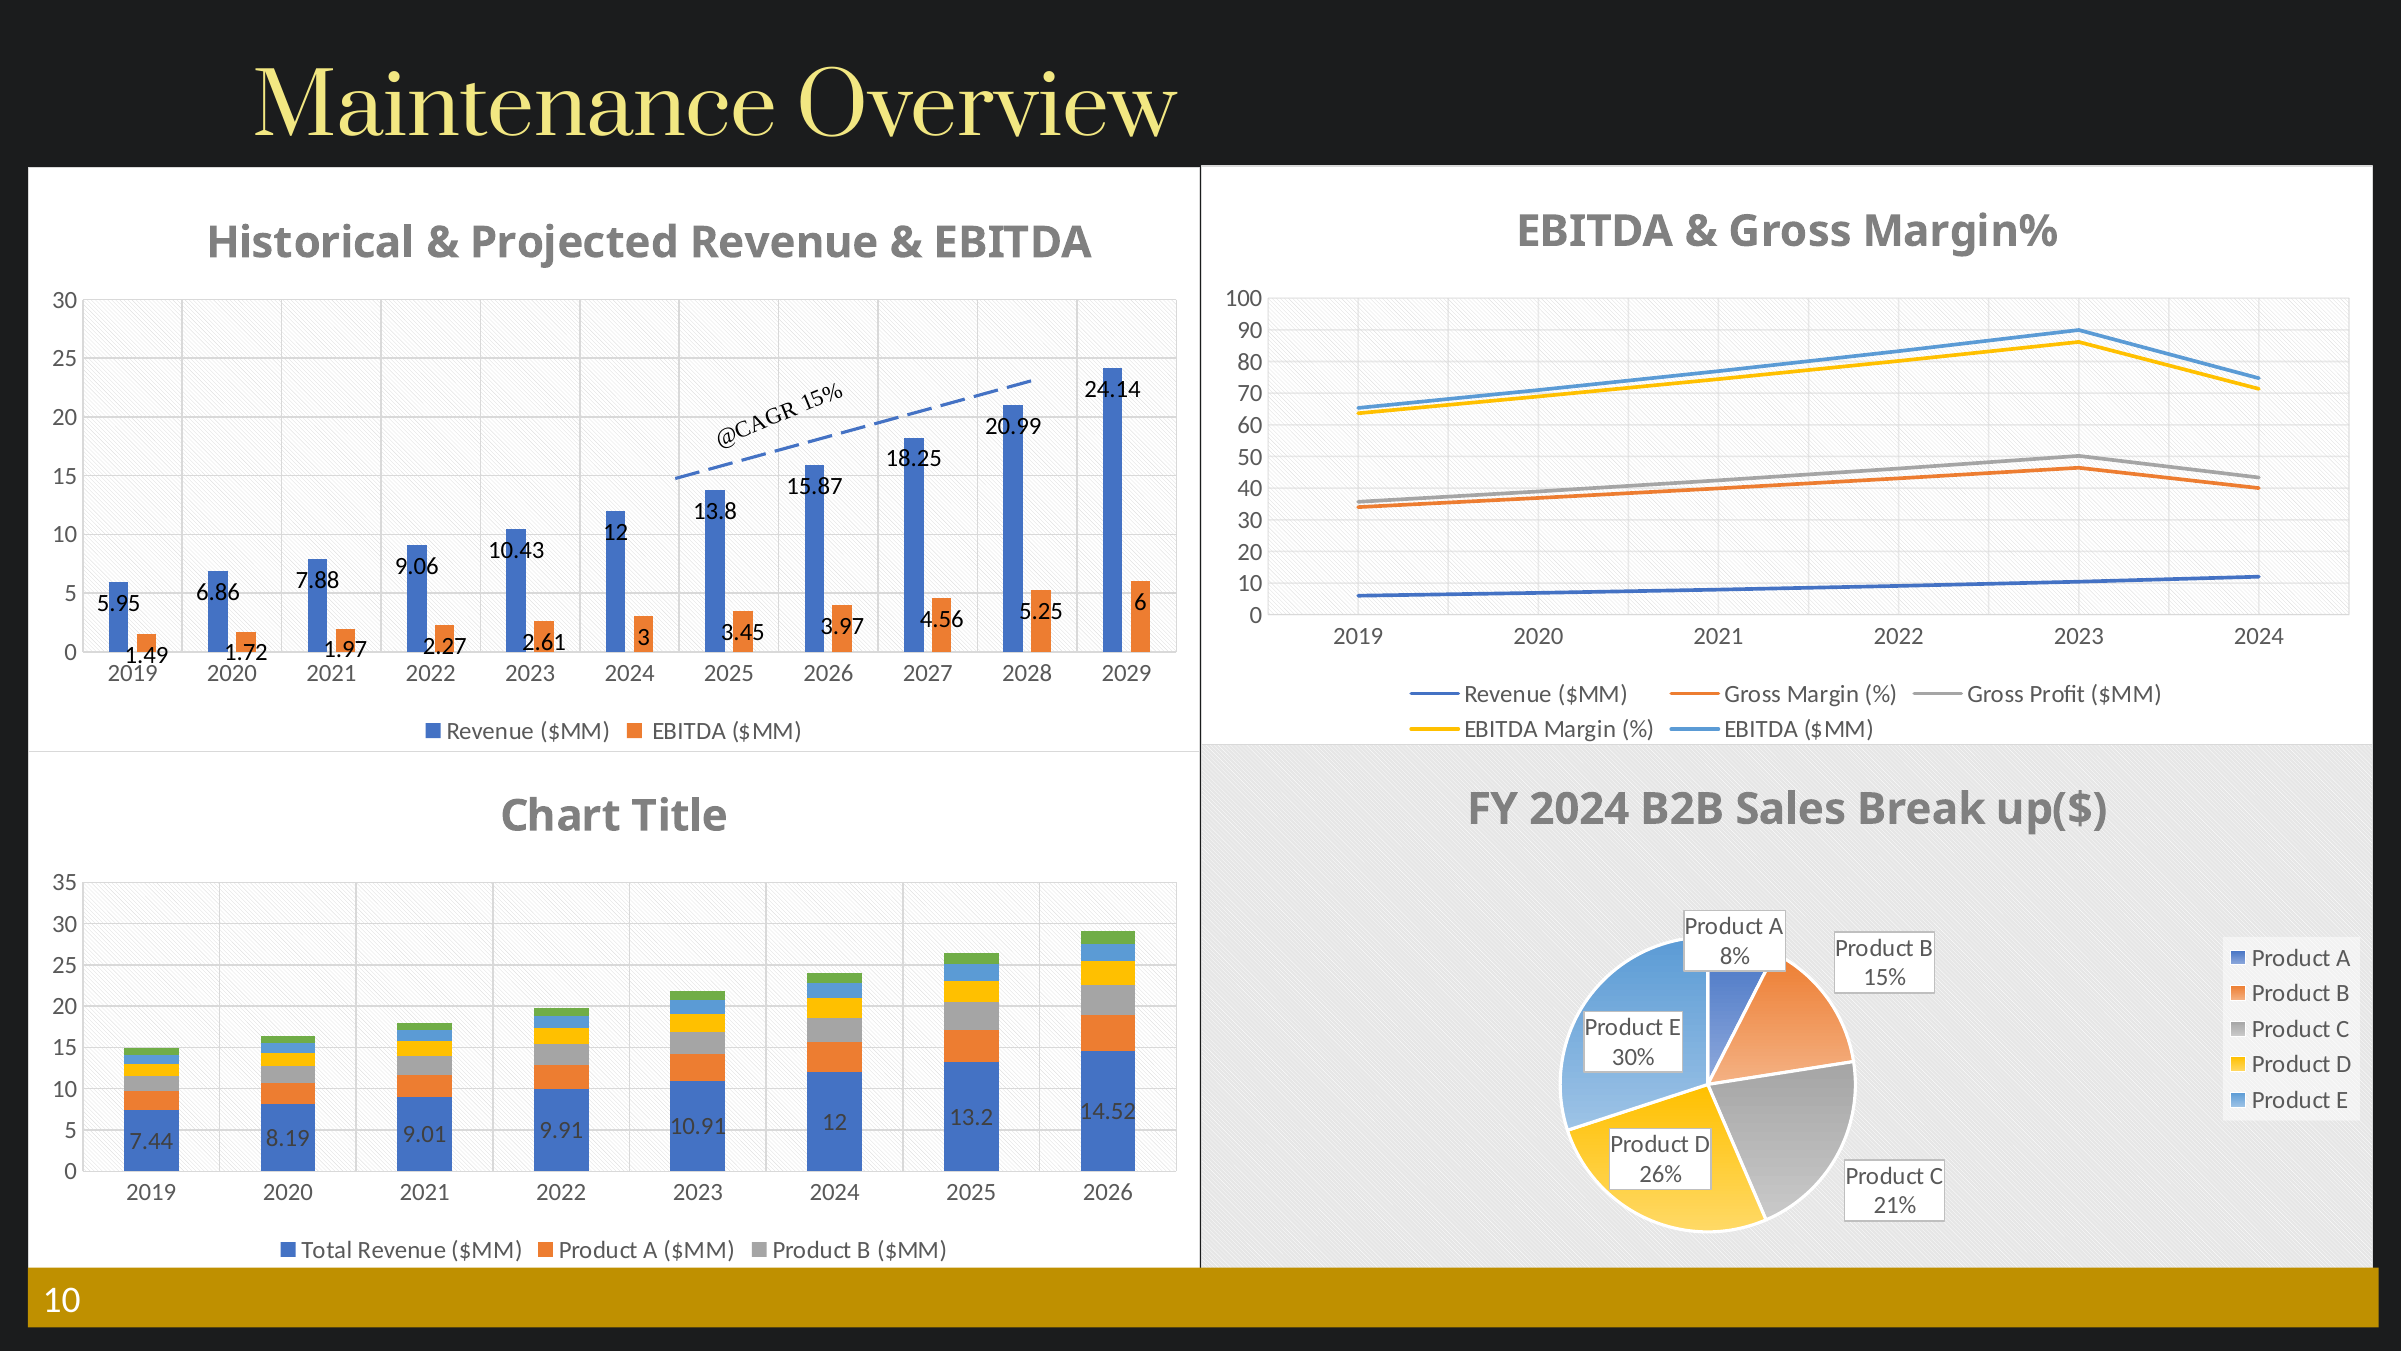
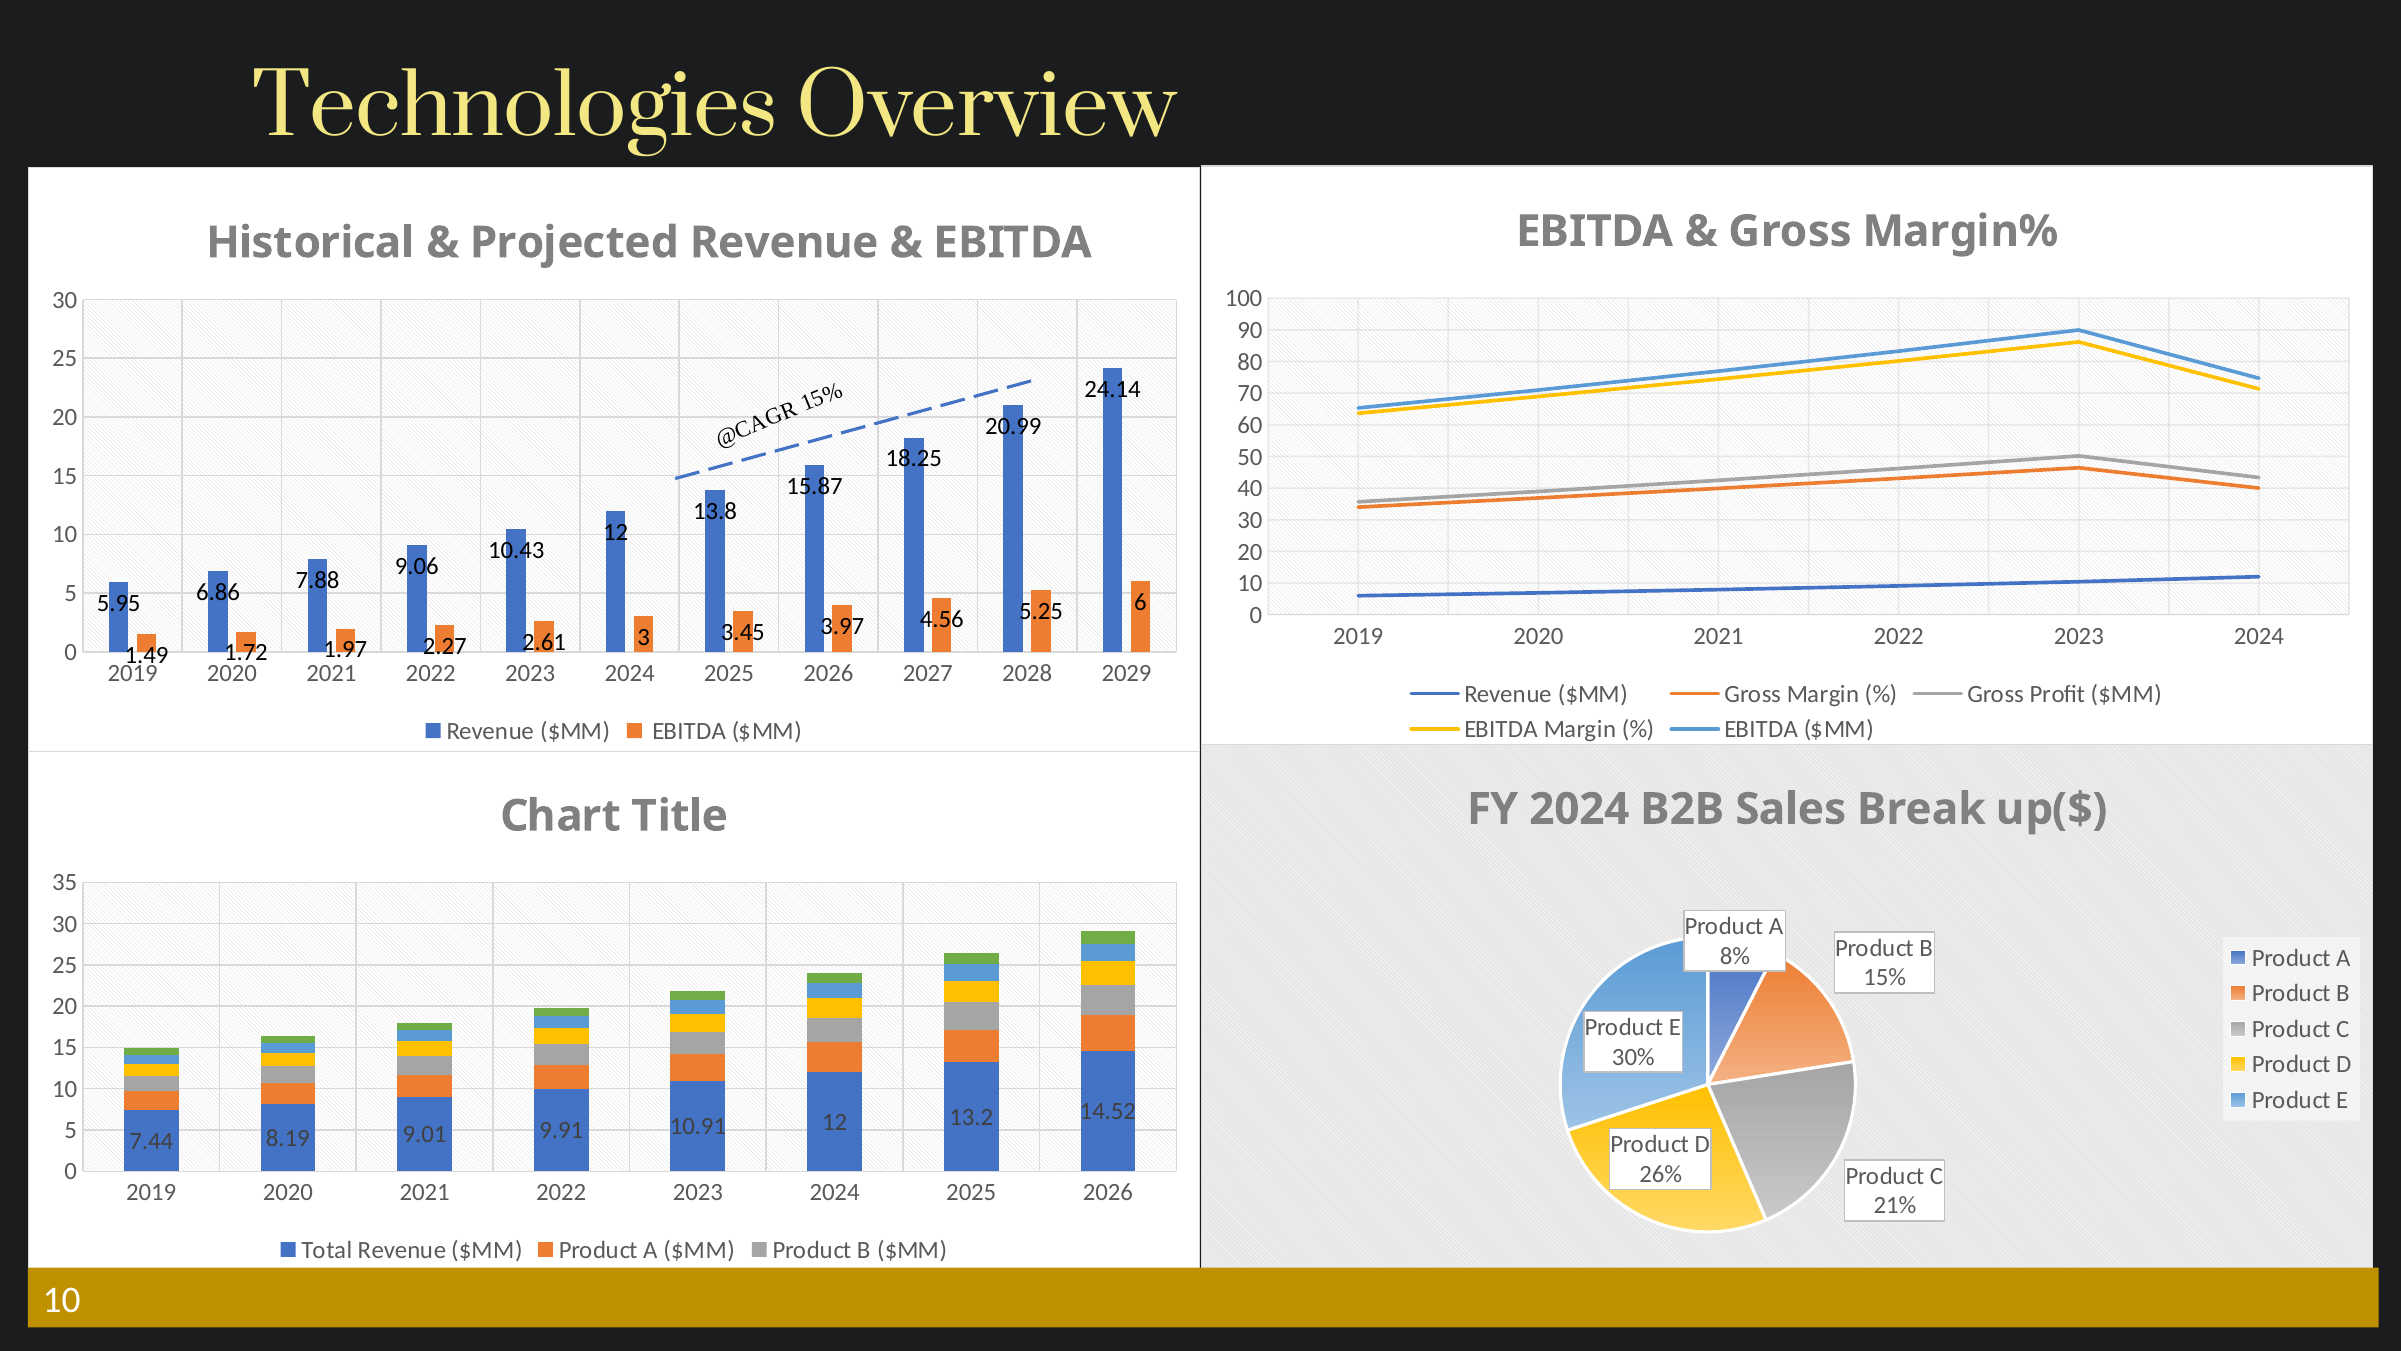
Maintenance: Maintenance -> Technologies (515, 107)
